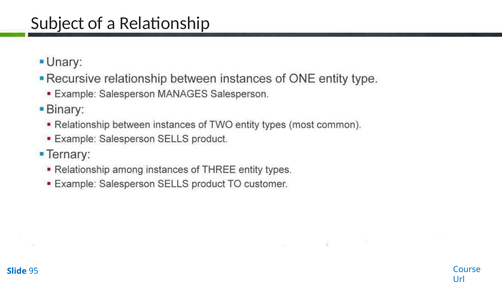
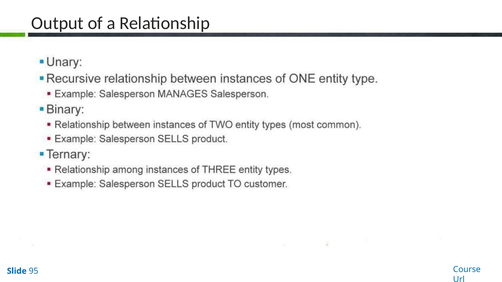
Subject: Subject -> Output (57, 23)
